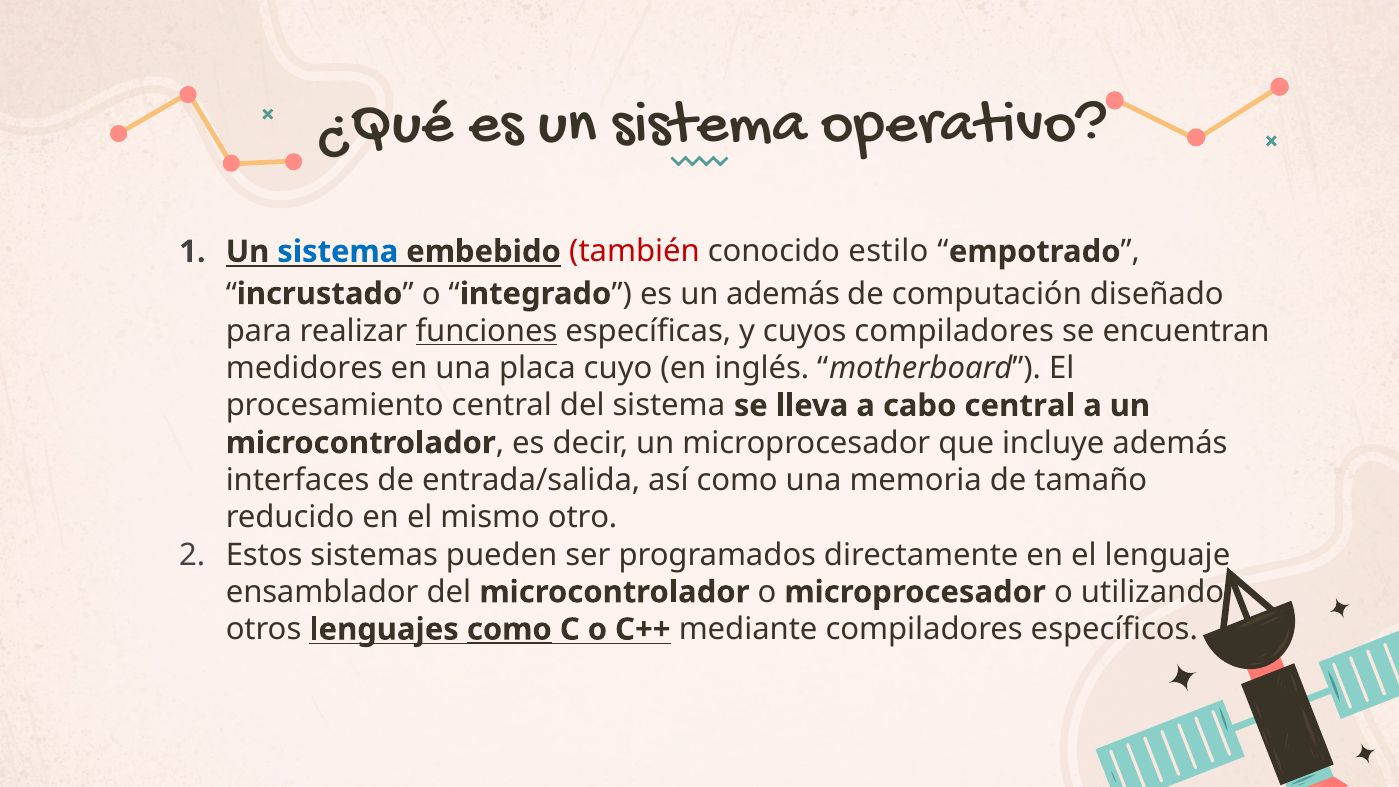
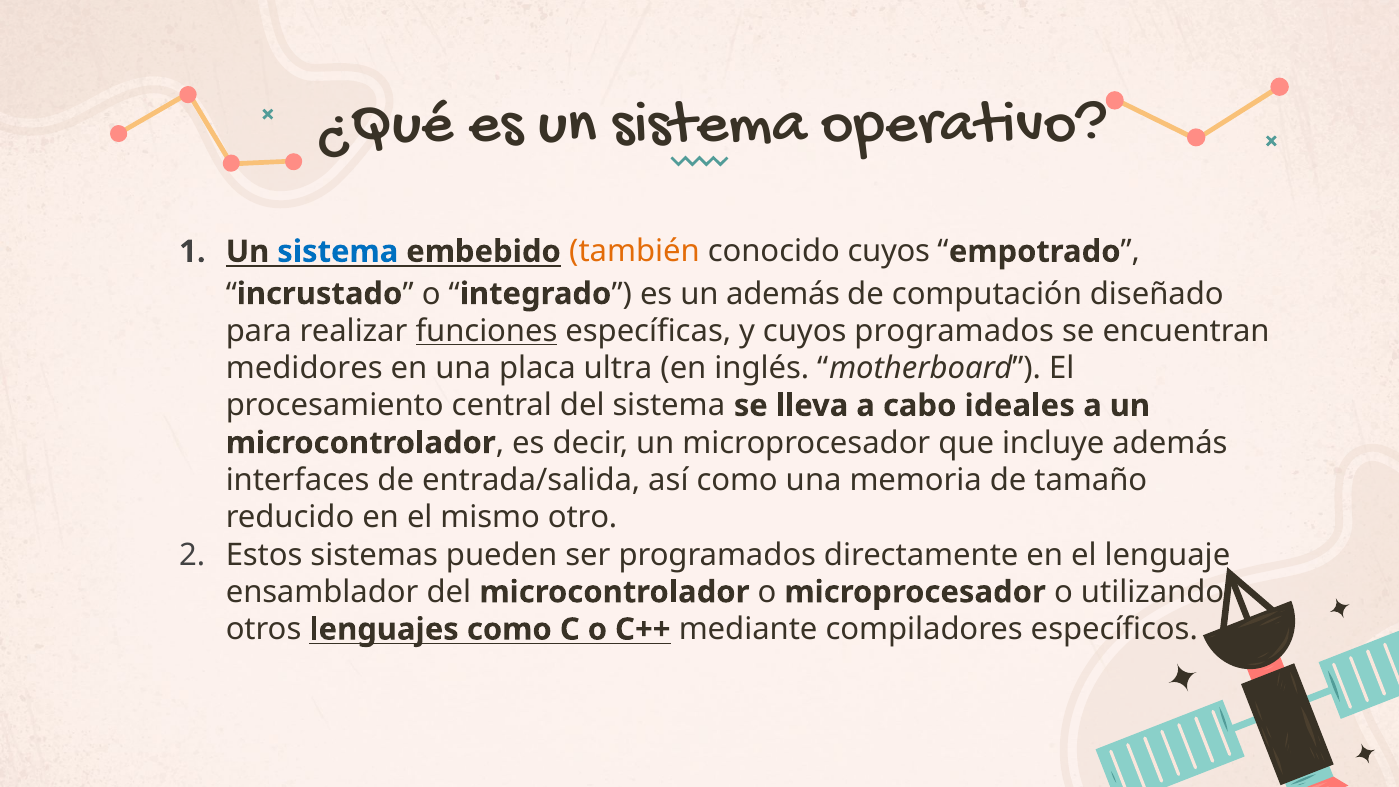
también colour: red -> orange (634, 252)
conocido estilo: estilo -> cuyos (889, 252)
cuyos compiladores: compiladores -> programados (954, 331)
cuyo: cuyo -> ultra (618, 368)
cabo central: central -> ideales (1020, 406)
como underline: present -> none (509, 629)
